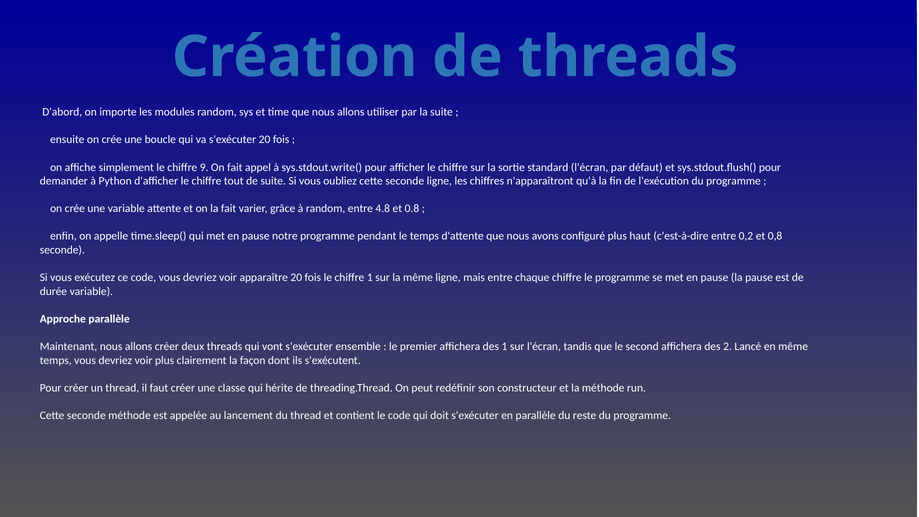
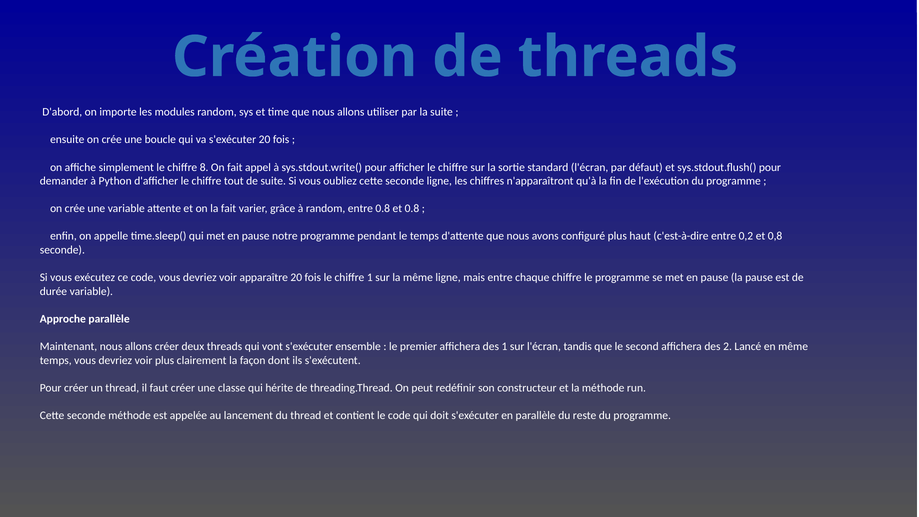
9: 9 -> 8 (204, 167)
entre 4.8: 4.8 -> 0.8 (383, 209)
